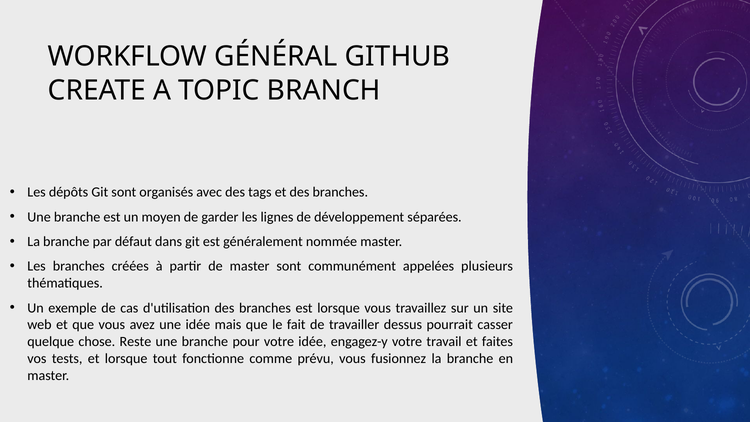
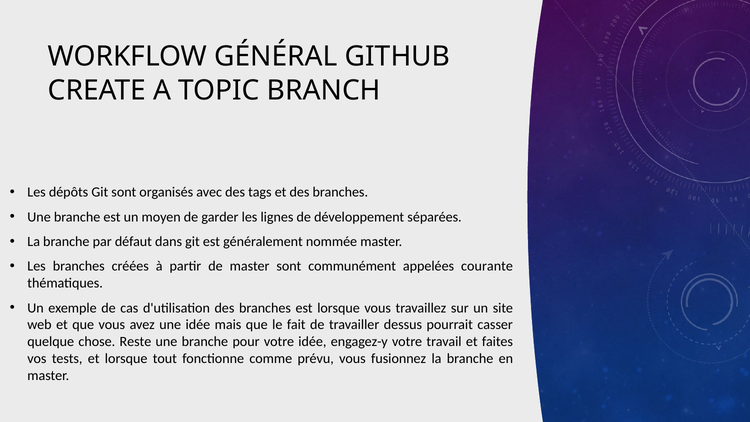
plusieurs: plusieurs -> courante (487, 266)
